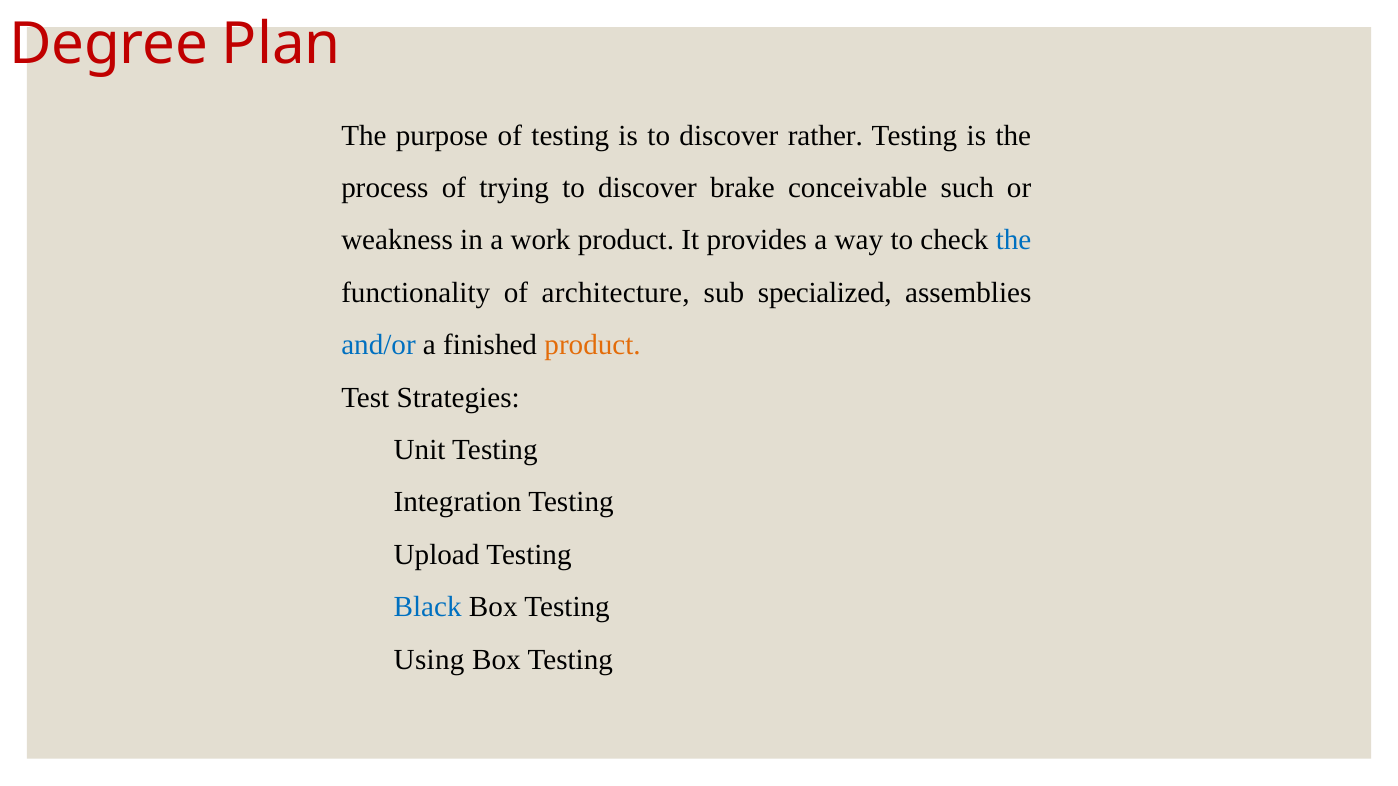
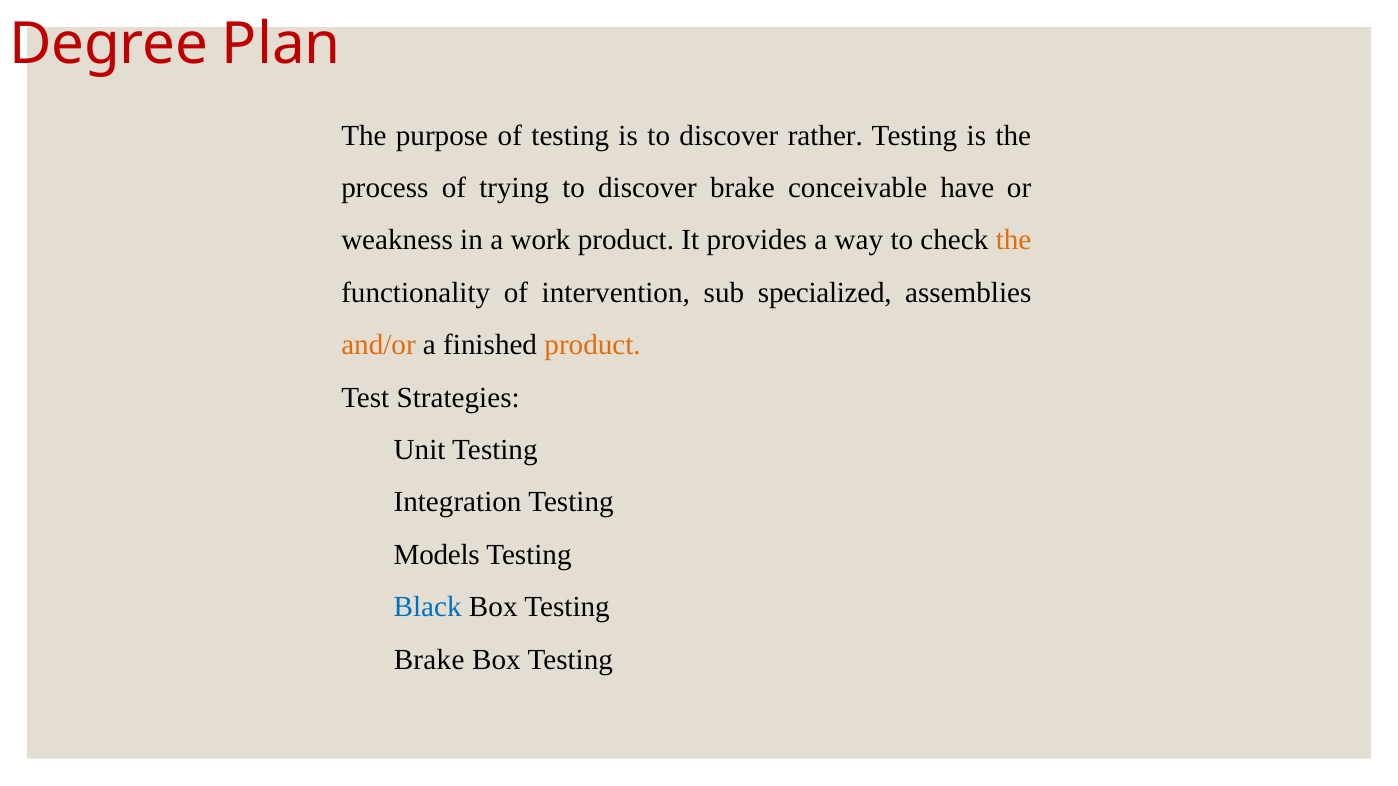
such: such -> have (967, 188)
the colour: blue -> orange (1014, 240)
architecture: architecture -> intervention (616, 293)
and/or colour: blue -> orange (379, 345)
Upload: Upload -> Models (437, 555)
Using: Using -> Brake (429, 660)
